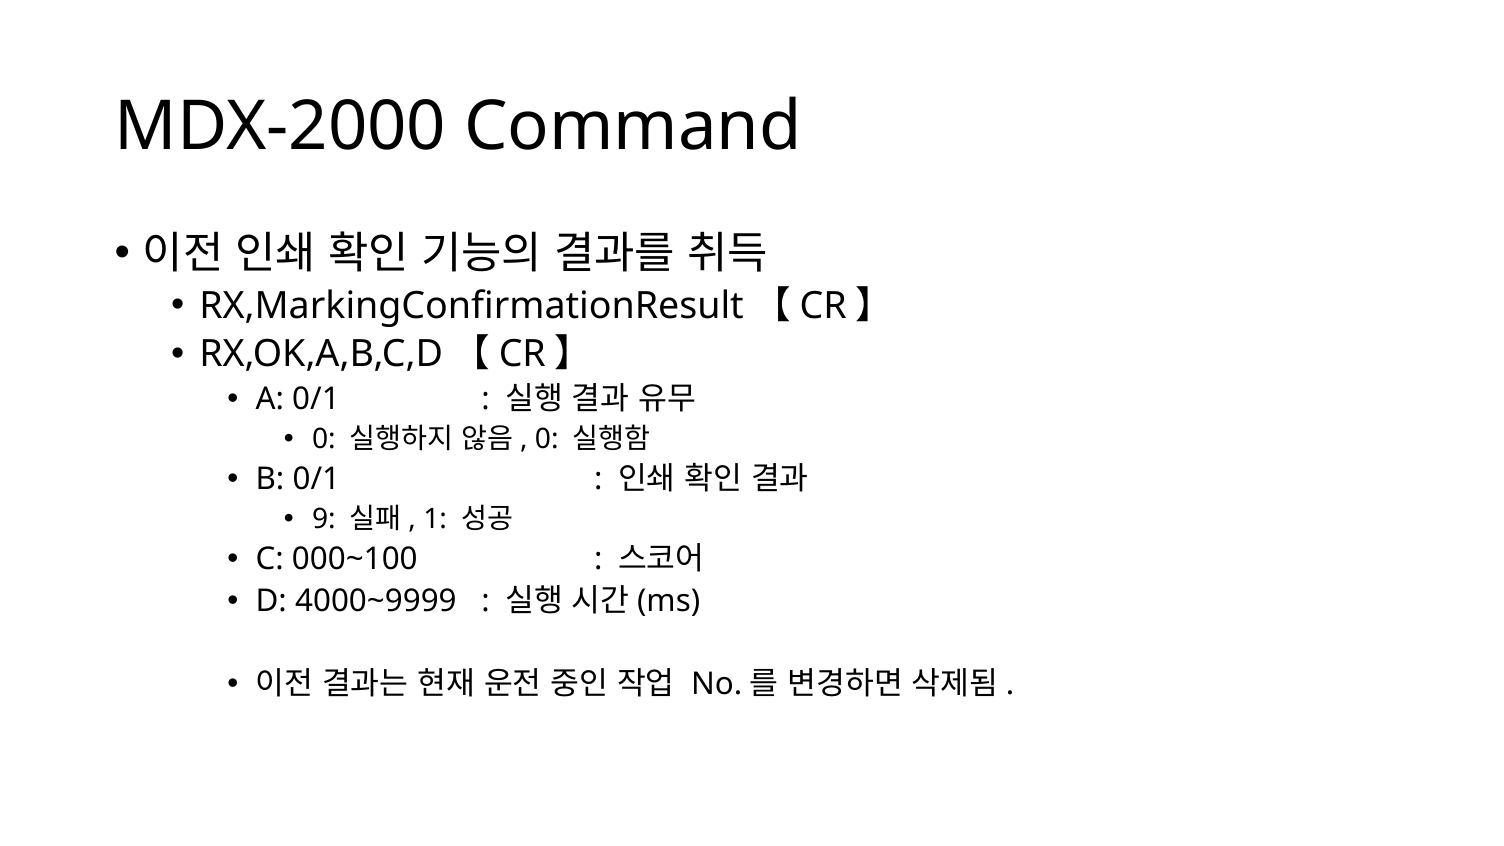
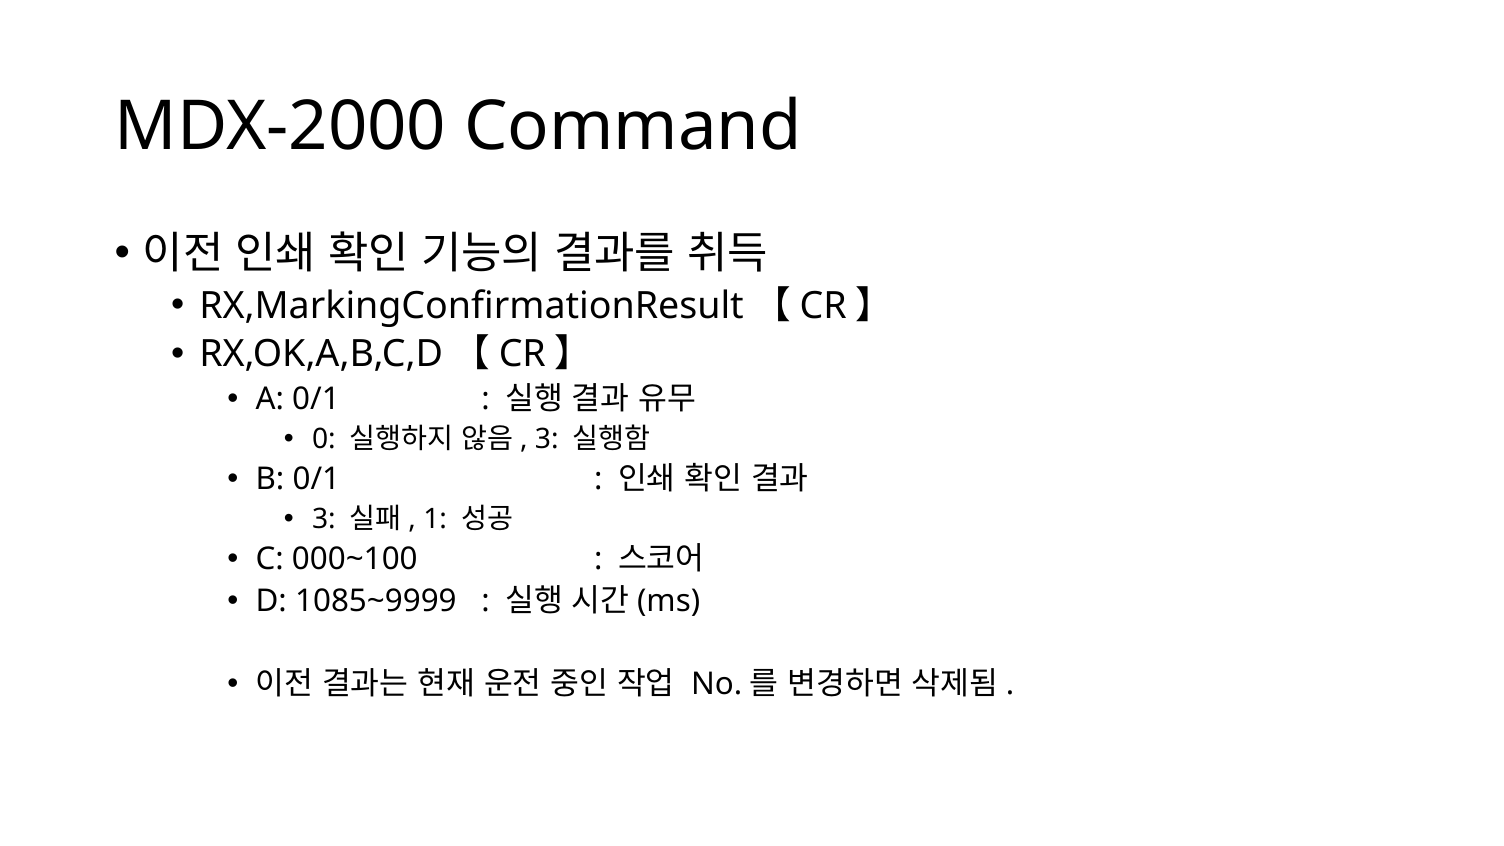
0: 0 -> 3 (547, 440)
9: 9 -> 3 (324, 520)
4000~9999: 4000~9999 -> 1085~9999 (376, 601)
